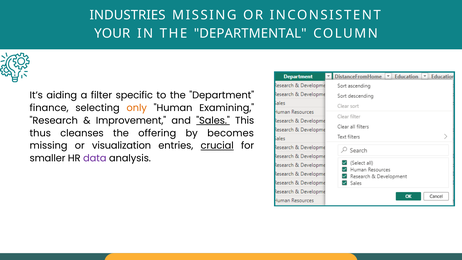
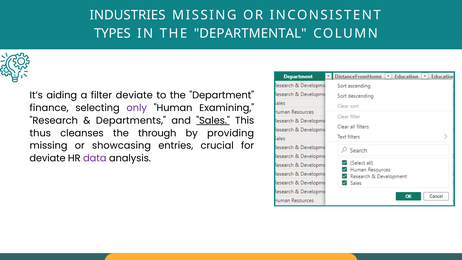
YOUR: YOUR -> TYPES (112, 33)
filter specific: specific -> deviate (134, 95)
only colour: orange -> purple (137, 108)
Improvement: Improvement -> Departments (131, 120)
offering: offering -> through (157, 133)
becomes: becomes -> providing (231, 133)
visualization: visualization -> showcasing (121, 146)
crucial underline: present -> none (217, 146)
smaller: smaller -> deviate (48, 158)
